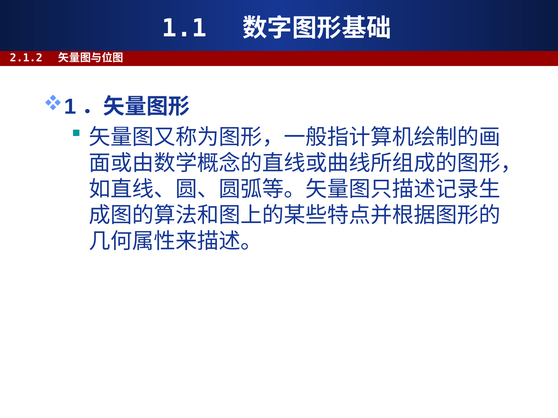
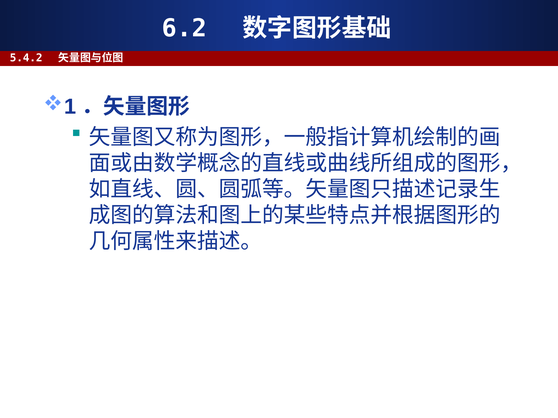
1.1: 1.1 -> 6.2 (184, 28)
2.1.2: 2.1.2 -> 5.4.2 (26, 58)
